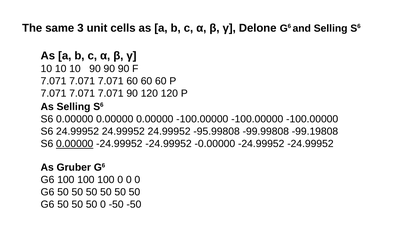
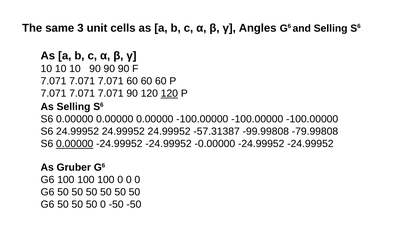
Delone: Delone -> Angles (258, 28)
120 underline: none -> present (169, 93)
-95.99808: -95.99808 -> -57.31387 (217, 131)
-99.19808: -99.19808 -> -79.99808 (315, 131)
